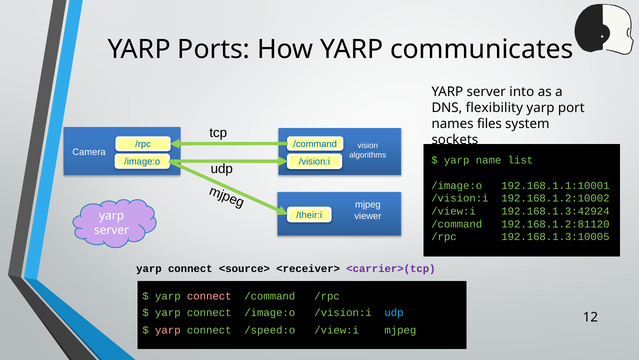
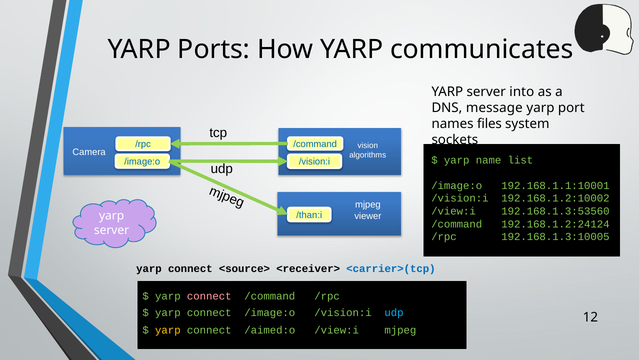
flexibility: flexibility -> message (494, 108)
192.168.1.3:42924: 192.168.1.3:42924 -> 192.168.1.3:53560 (555, 211)
/their:i: /their:i -> /than:i (309, 215)
192.168.1.2:81120: 192.168.1.2:81120 -> 192.168.1.2:24124 (555, 224)
<carrier>(tcp colour: purple -> blue (391, 268)
yarp colour: pink -> yellow (168, 330)
/speed:o: /speed:o -> /aimed:o (270, 330)
